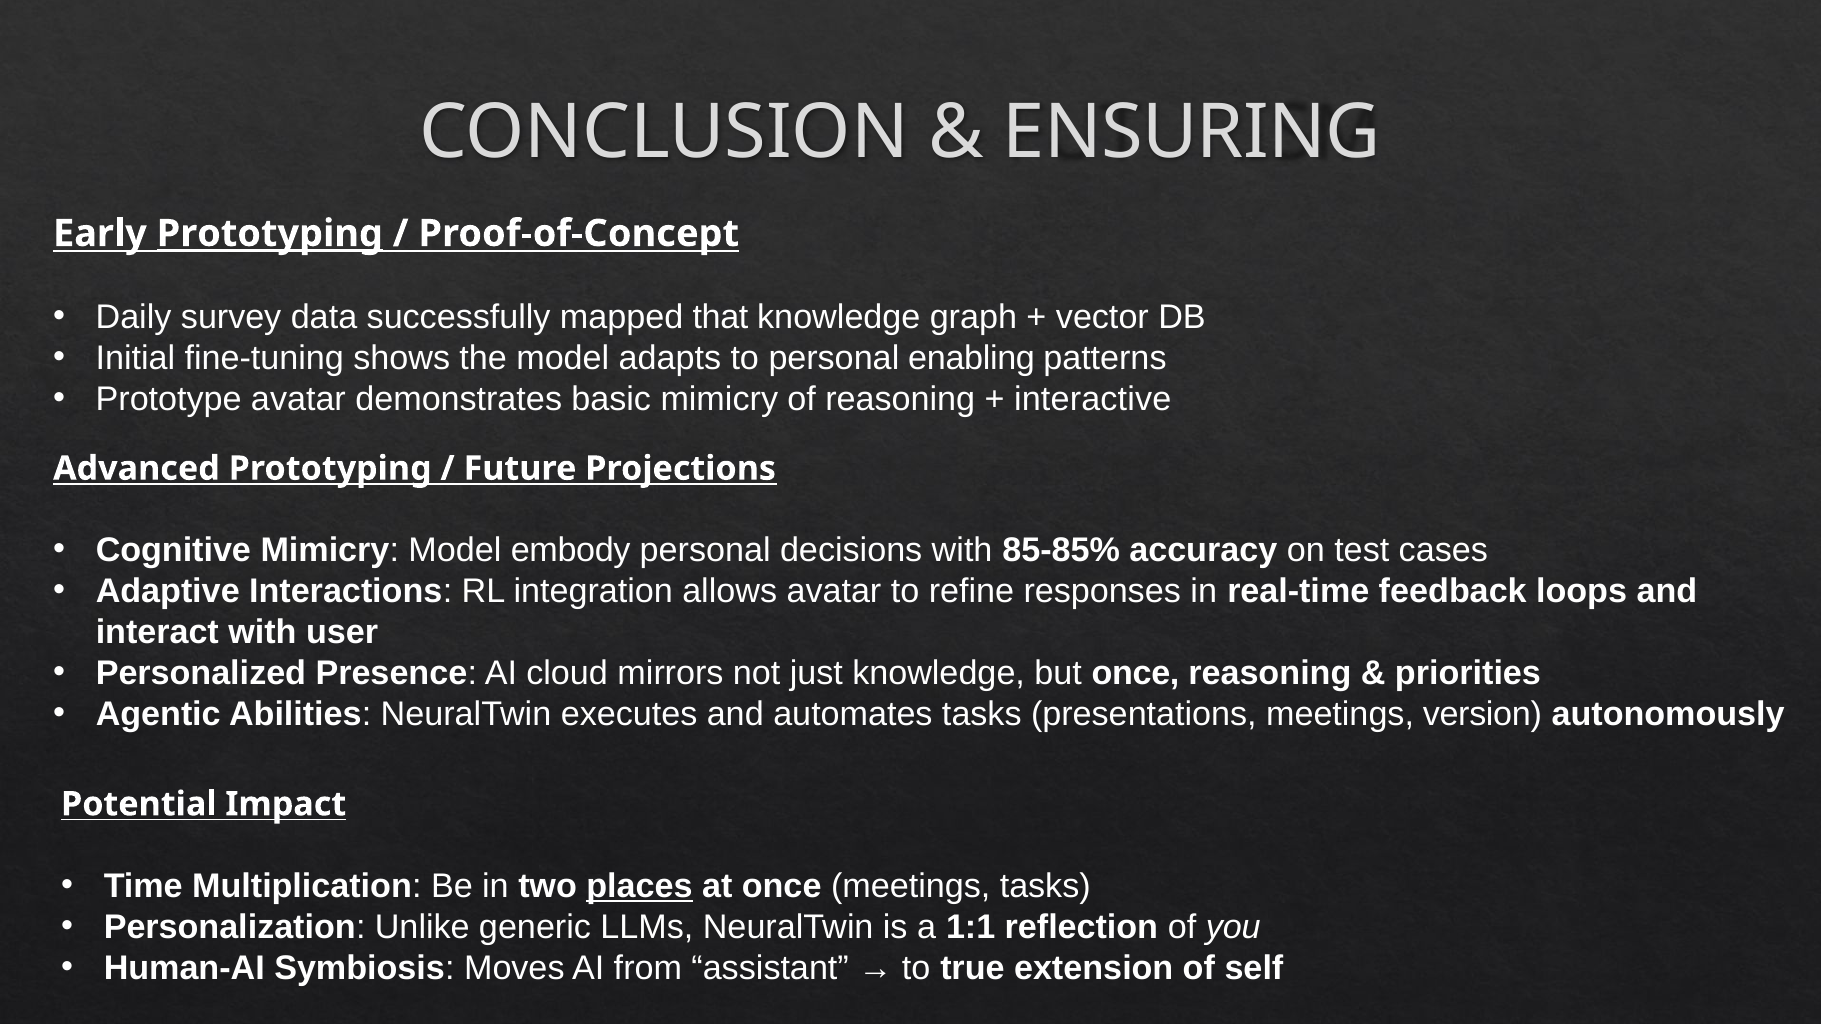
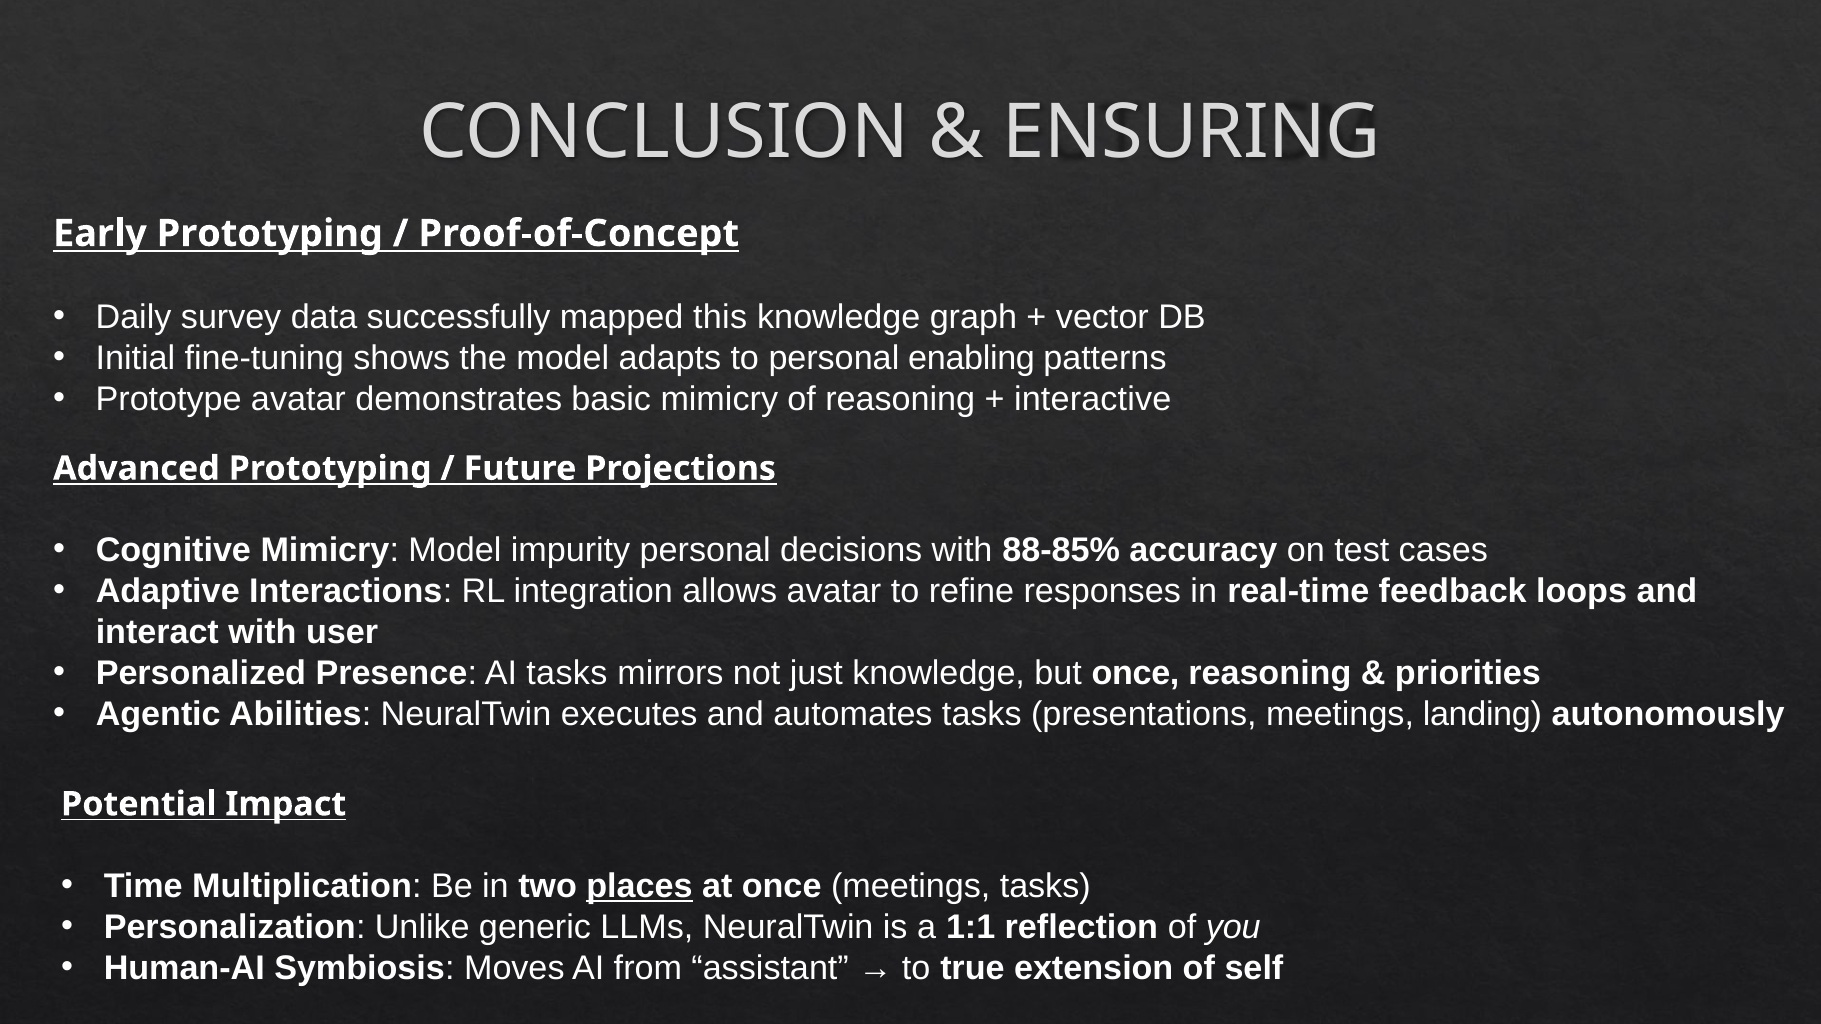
Prototyping underline: present -> none (270, 234)
that: that -> this (720, 318)
embody: embody -> impurity (571, 551)
85-85%: 85-85% -> 88-85% (1061, 551)
AI cloud: cloud -> tasks (567, 673)
version: version -> landing (1482, 714)
